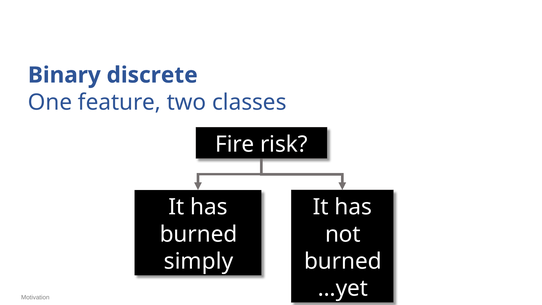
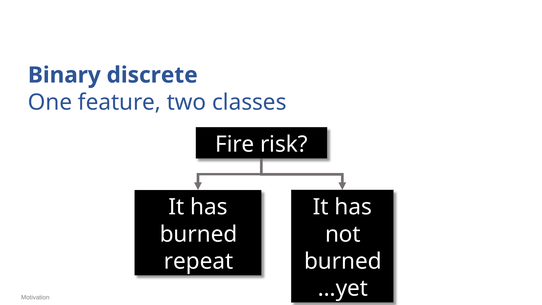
simply: simply -> repeat (199, 261)
